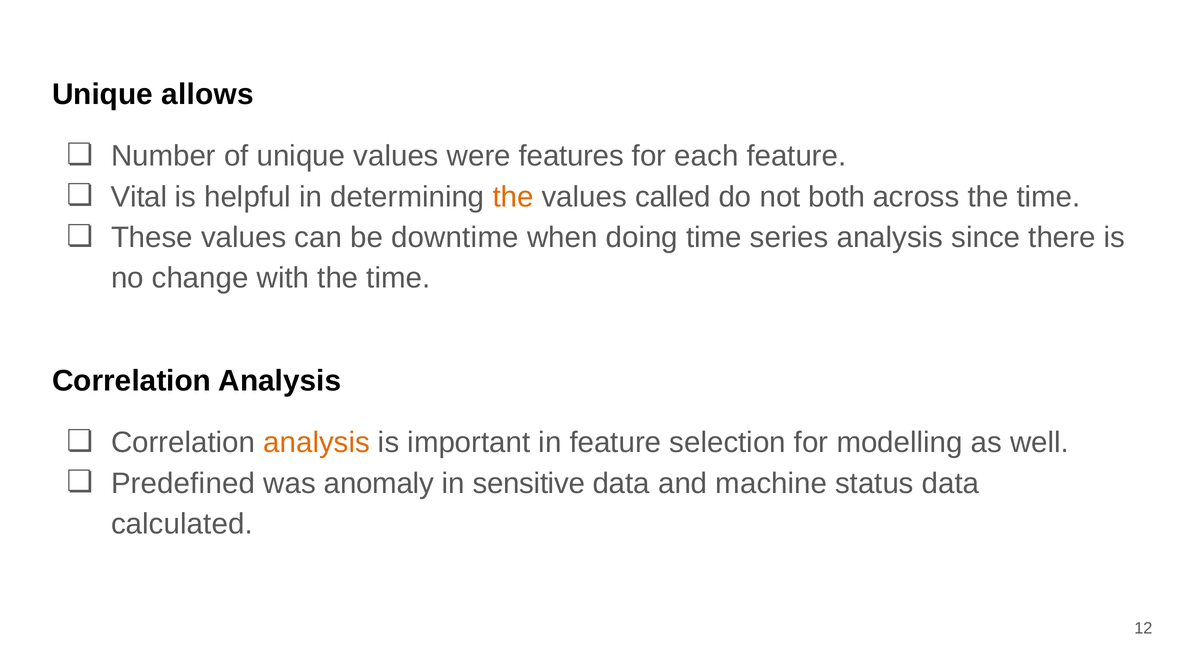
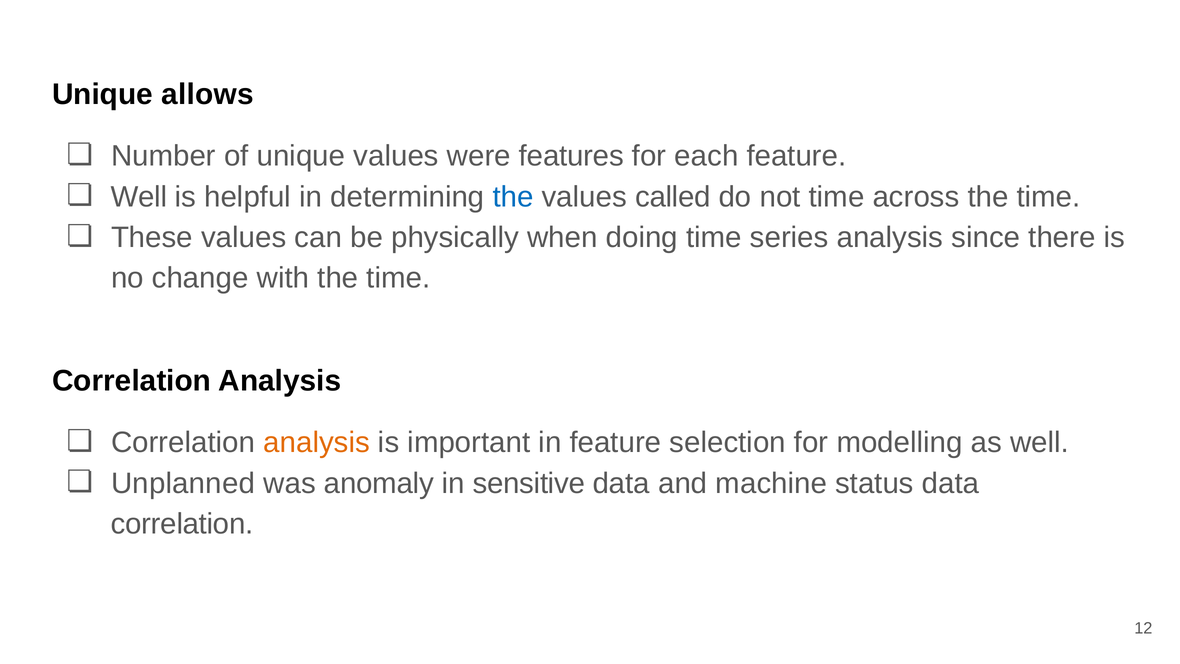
Vital: Vital -> Well (139, 197)
the colour: orange -> blue (513, 197)
not both: both -> time (837, 197)
downtime: downtime -> physically (455, 237)
Predefined: Predefined -> Unplanned (183, 483)
calculated: calculated -> correlation (182, 524)
